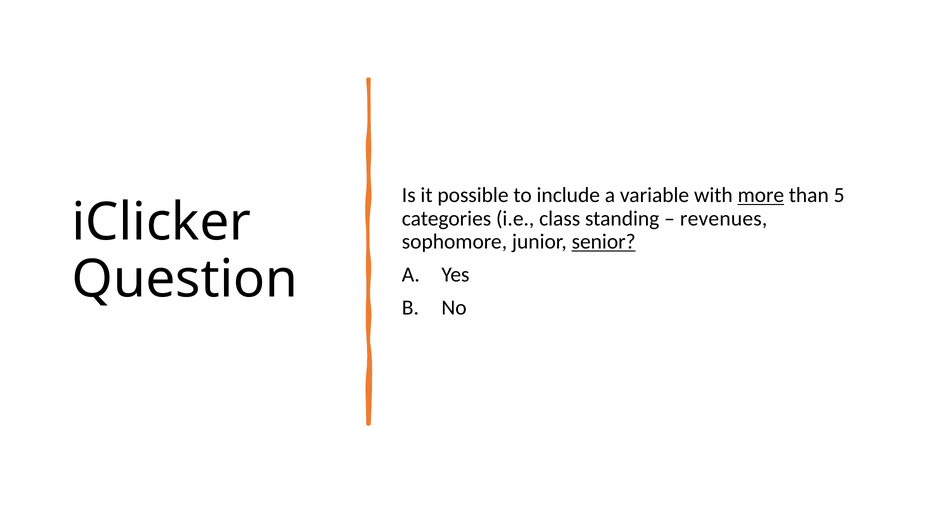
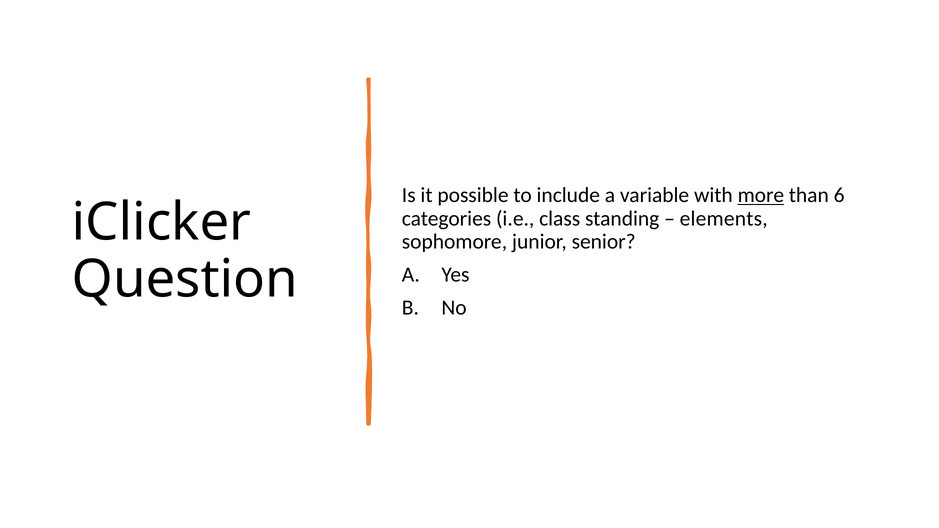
5: 5 -> 6 (839, 195)
revenues: revenues -> elements (724, 219)
senior underline: present -> none (604, 242)
